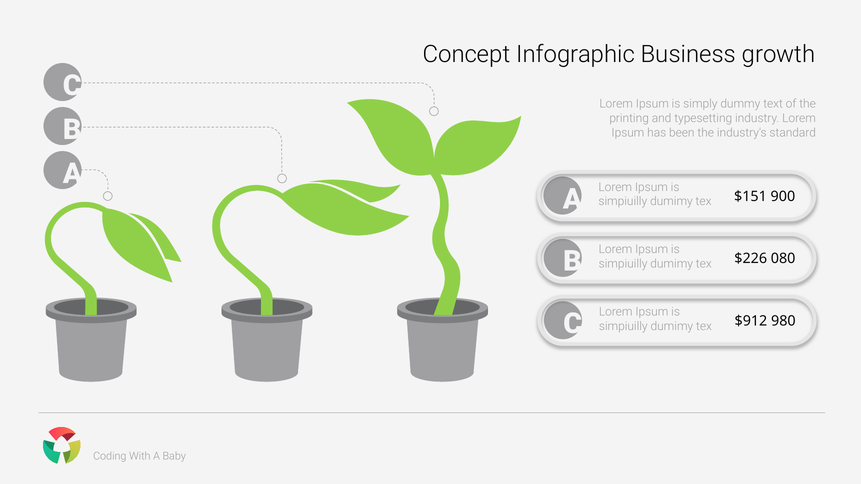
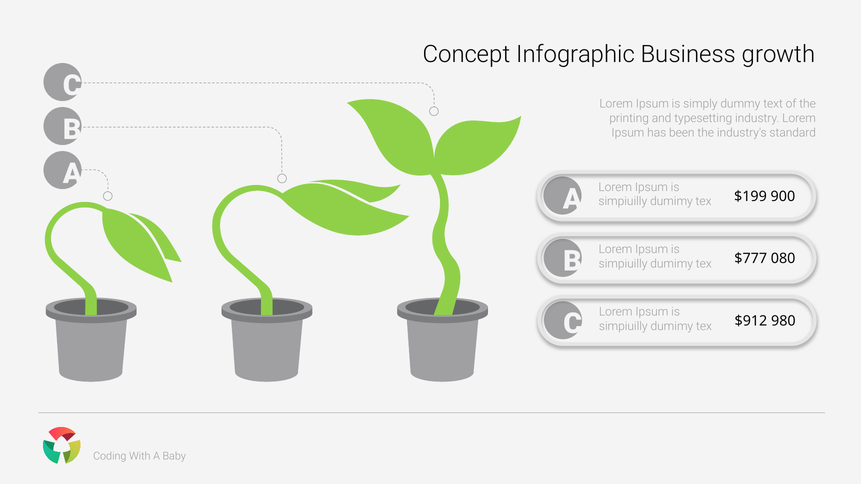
$151: $151 -> $199 (750, 196)
$226: $226 -> $777 (751, 259)
